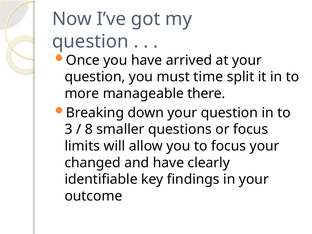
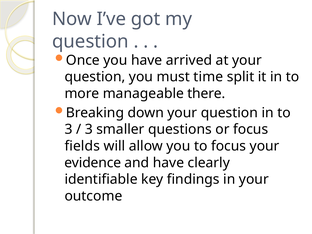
8: 8 -> 3 (89, 129)
limits: limits -> fields (82, 146)
changed: changed -> evidence (93, 163)
